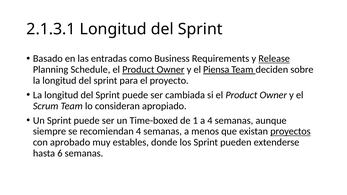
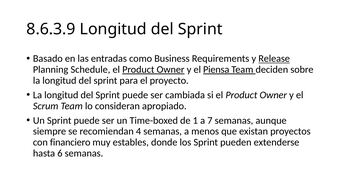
2.1.3.1: 2.1.3.1 -> 8.6.3.9 (51, 29)
a 4: 4 -> 7 (210, 121)
proyectos underline: present -> none (290, 131)
aprobado: aprobado -> financiero (70, 142)
